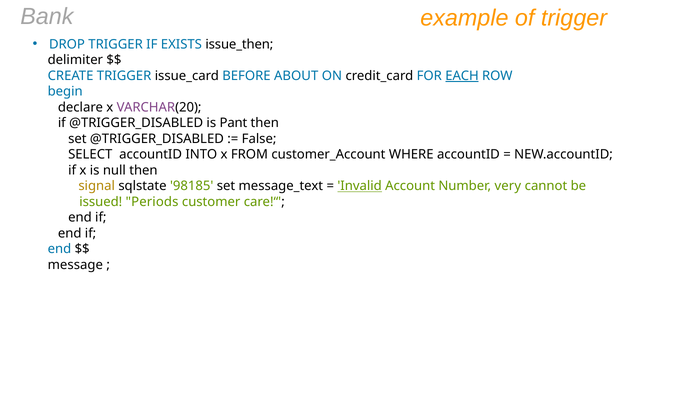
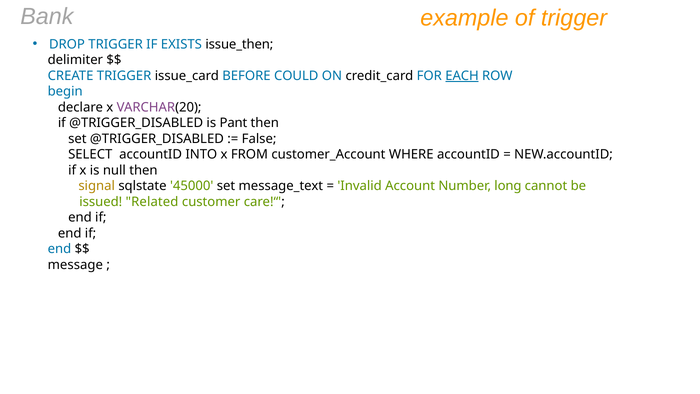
ABOUT: ABOUT -> COULD (296, 76)
98185: 98185 -> 45000 (192, 186)
Invalid underline: present -> none (360, 186)
very: very -> long (508, 186)
Periods: Periods -> Related (152, 202)
